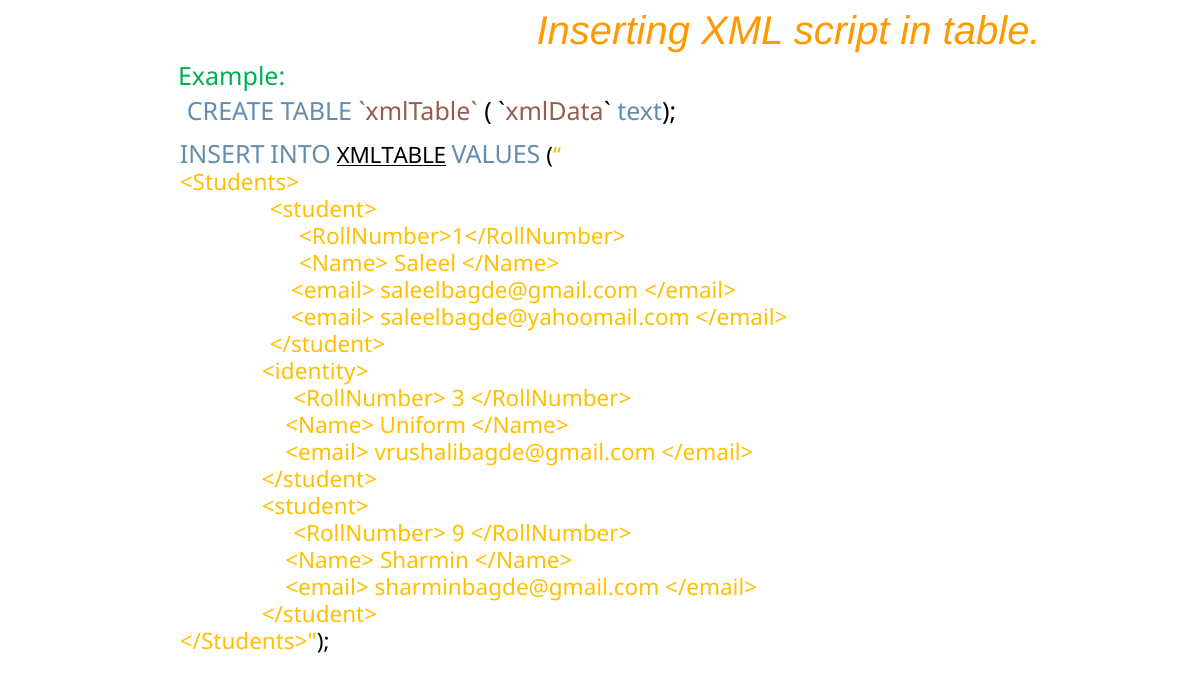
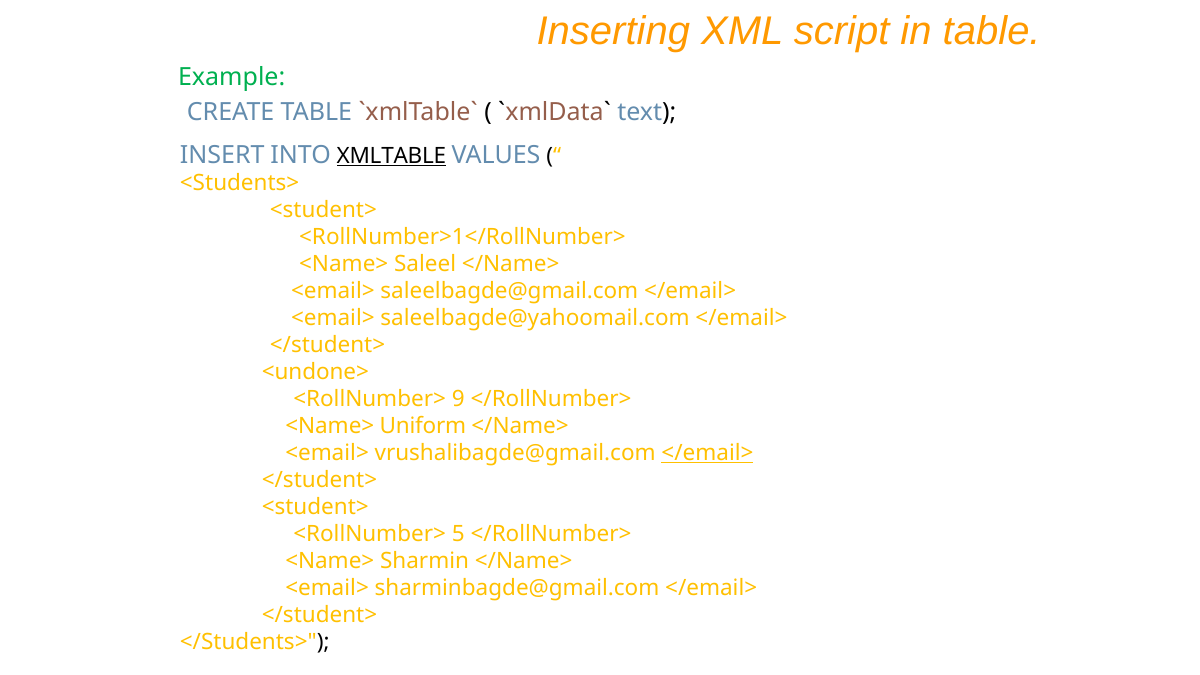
<identity>: <identity> -> <undone> (315, 372)
3: 3 -> 9 (458, 399)
</email> underline: none -> present (707, 453)
9: 9 -> 5 (458, 534)
